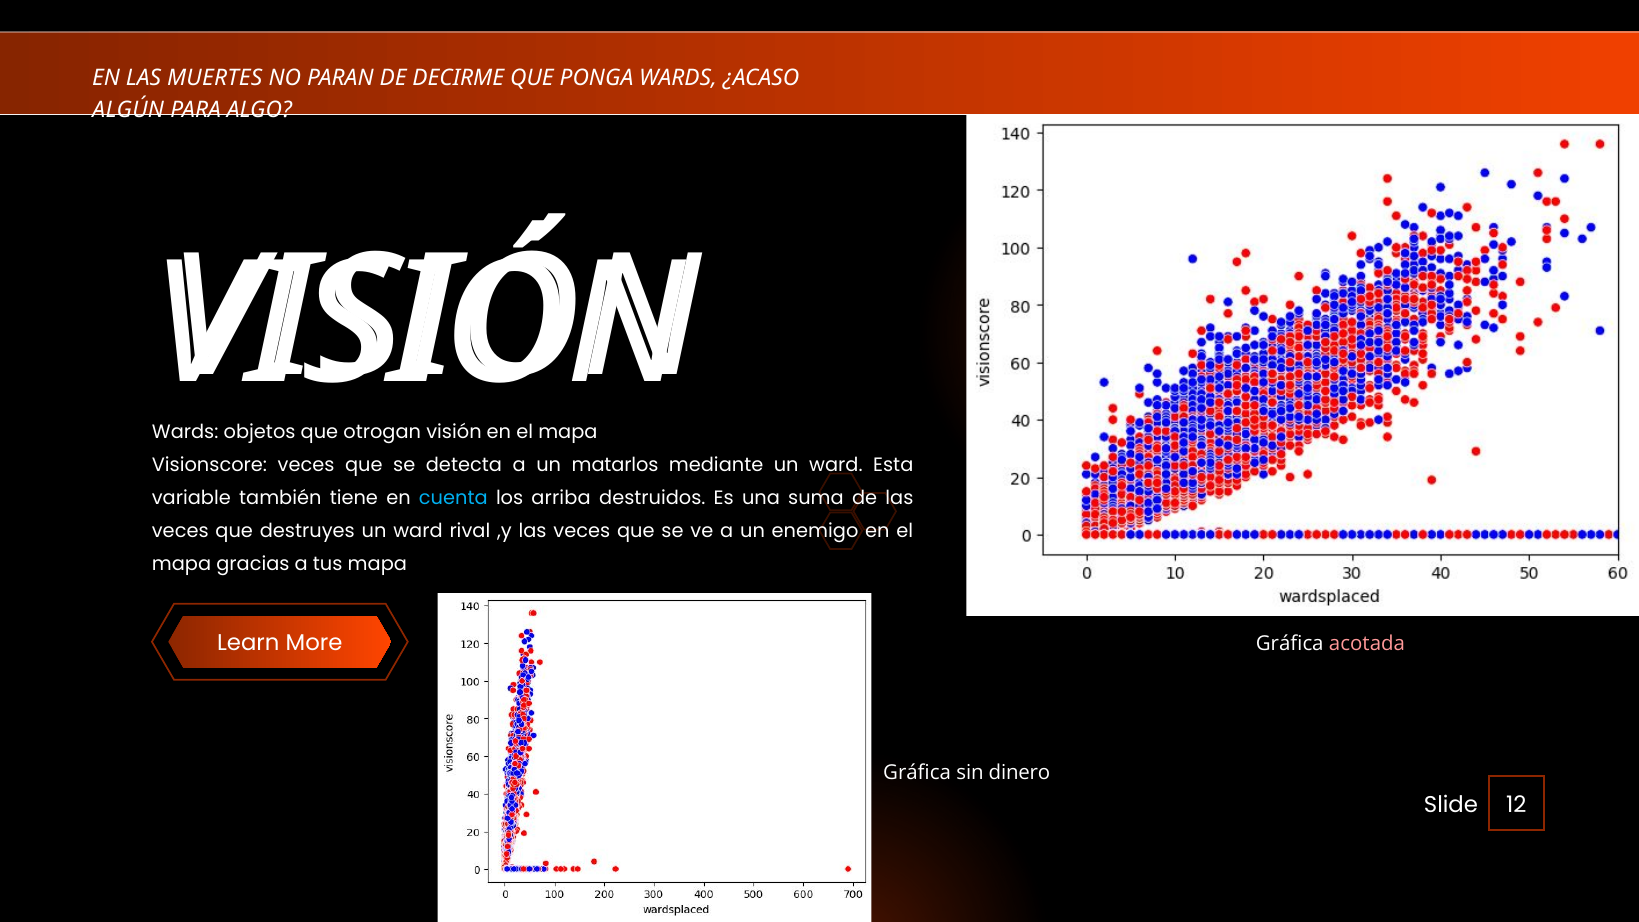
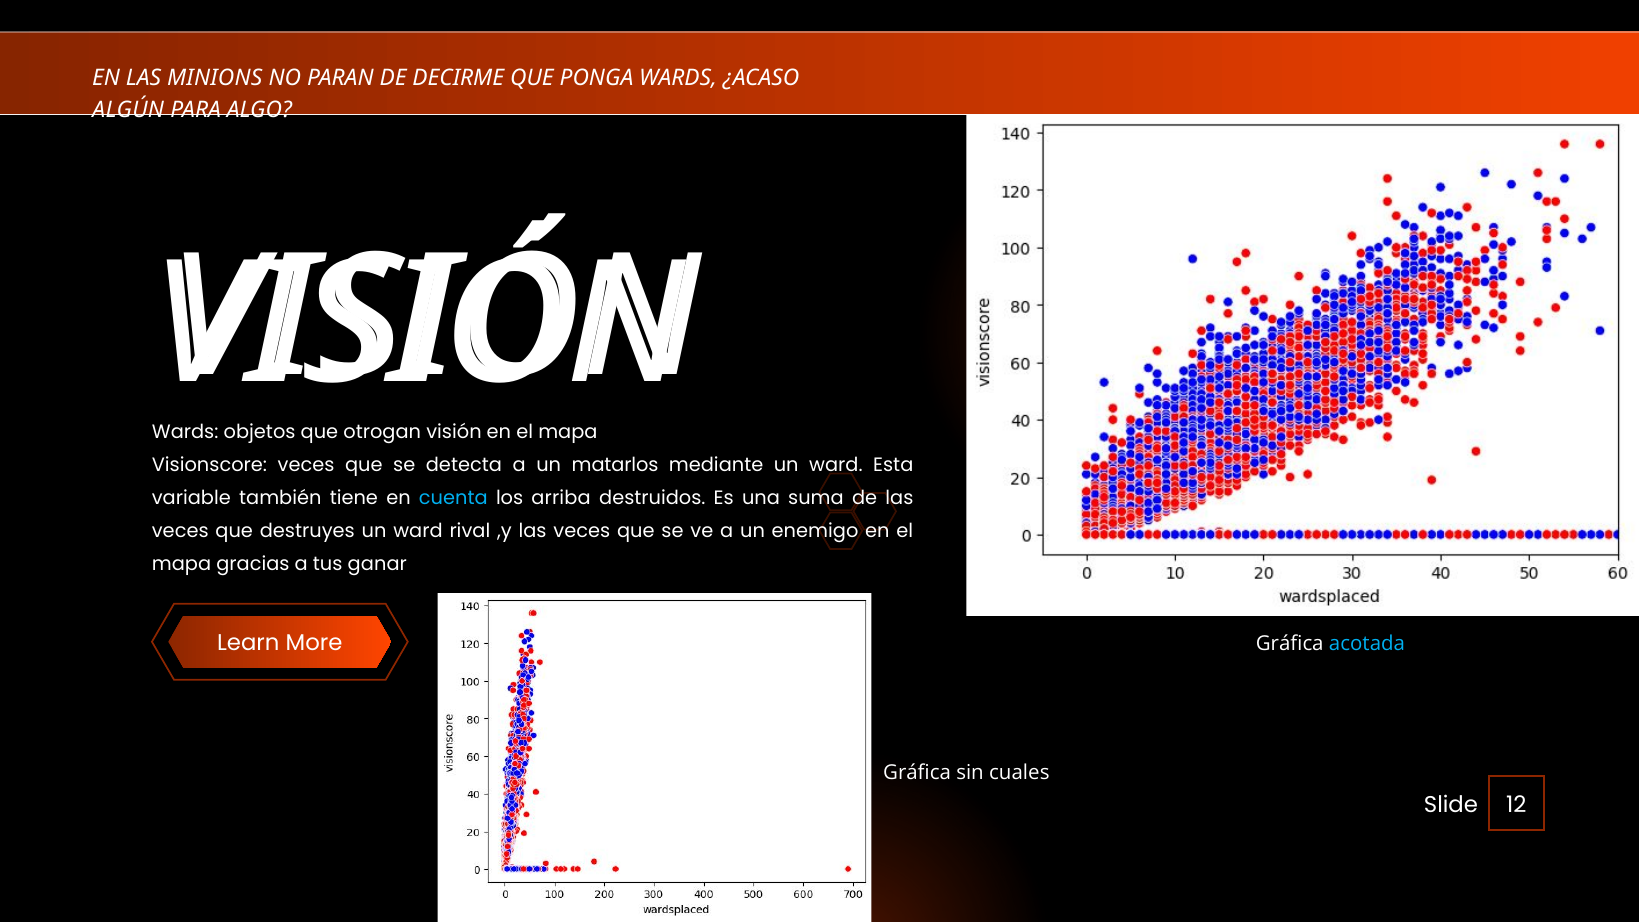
MUERTES: MUERTES -> MINIONS (215, 78)
tus mapa: mapa -> ganar (377, 564)
acotada colour: pink -> light blue (1367, 643)
dinero: dinero -> cuales (1019, 773)
